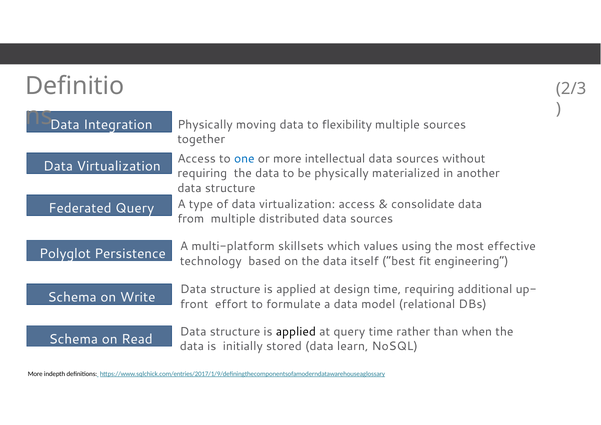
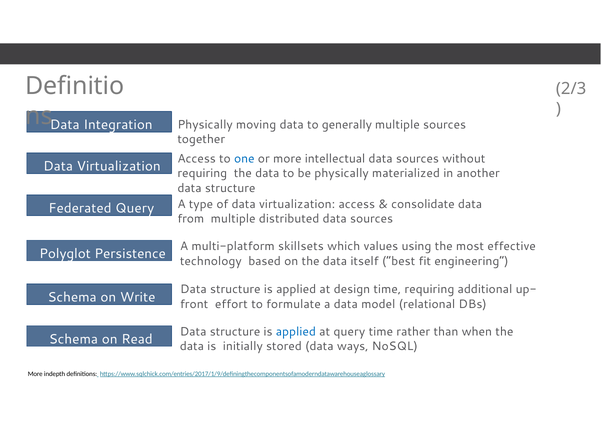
flexibility: flexibility -> generally (347, 124)
applied colour: black -> blue (296, 331)
learn: learn -> ways (353, 346)
